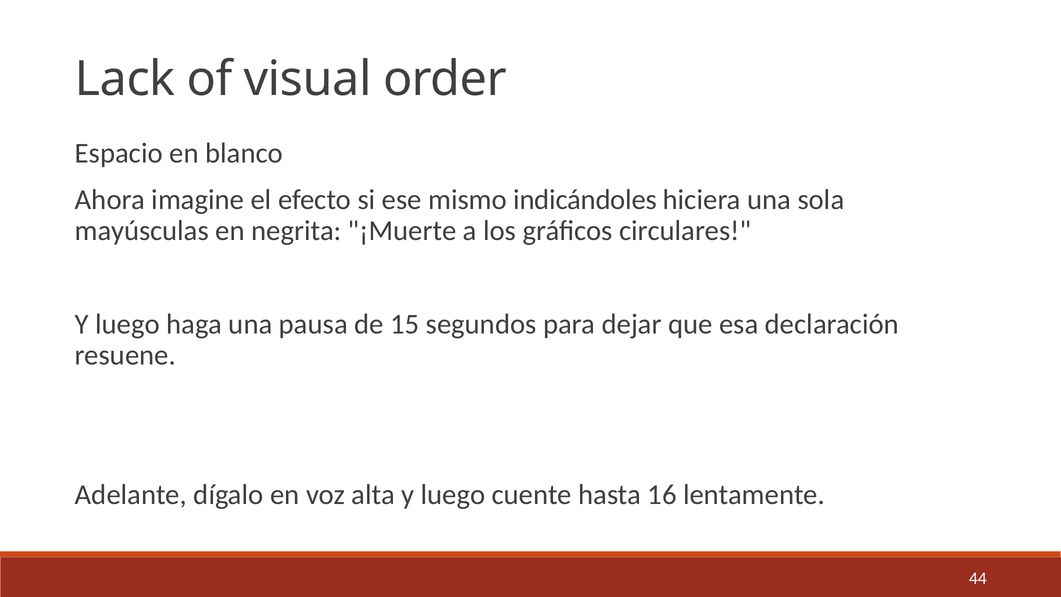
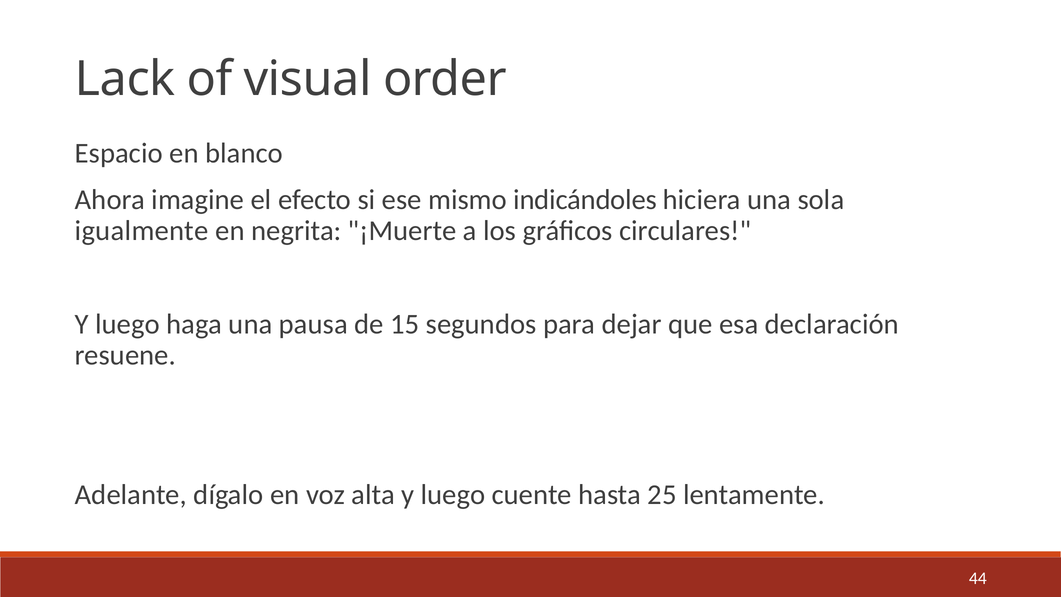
mayúsculas: mayúsculas -> igualmente (142, 231)
16: 16 -> 25 (662, 494)
